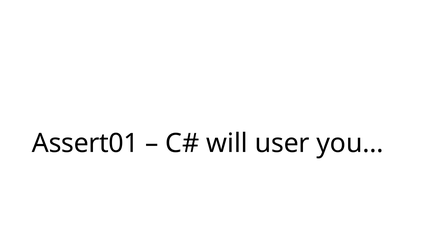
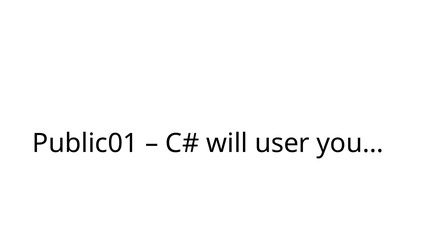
Assert01: Assert01 -> Public01 (85, 143)
